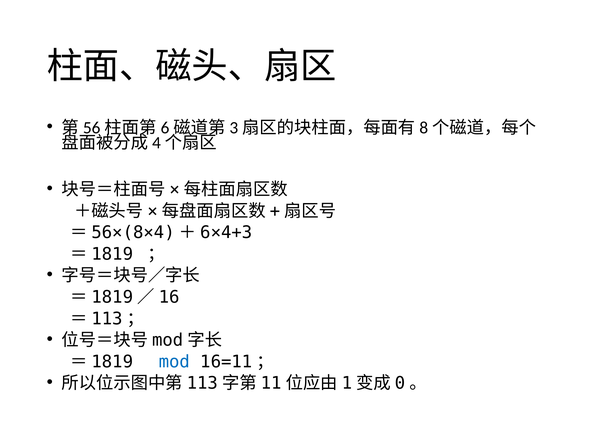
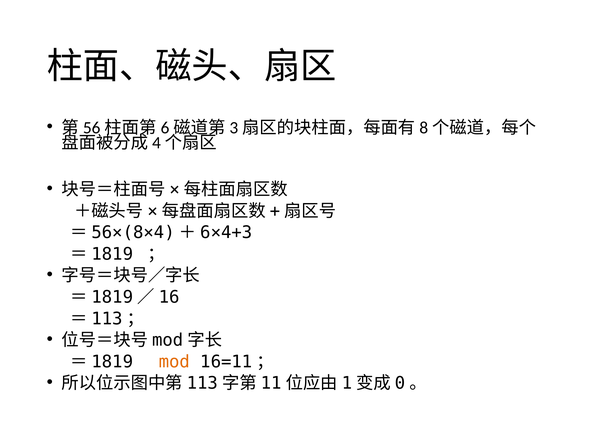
mod colour: blue -> orange (174, 362)
